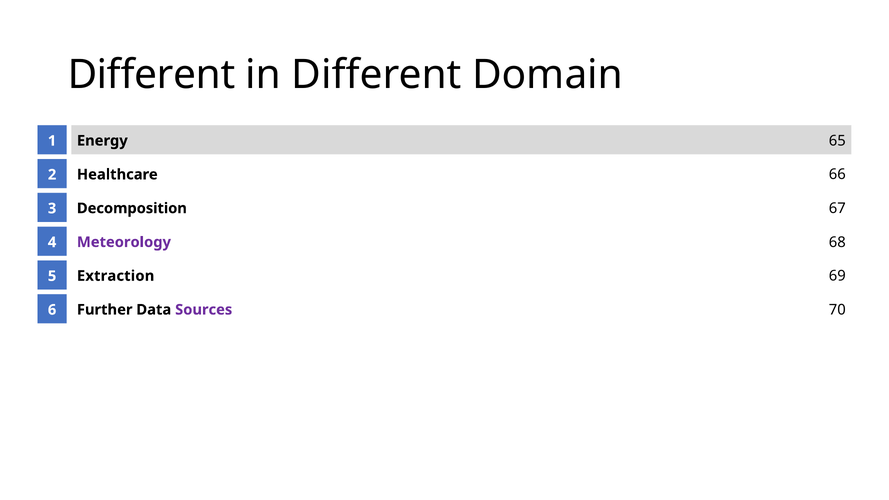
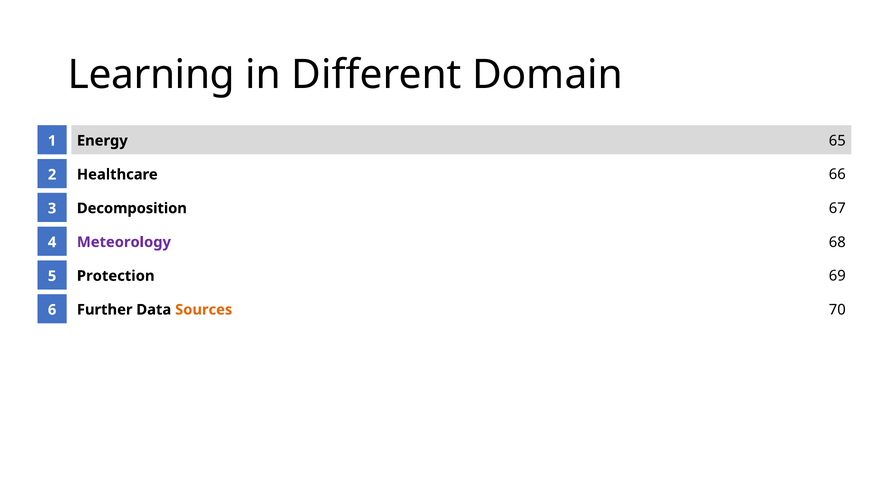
Different: Different -> Learning (151, 75)
Extraction: Extraction -> Protection (116, 276)
Sources colour: purple -> orange (204, 310)
